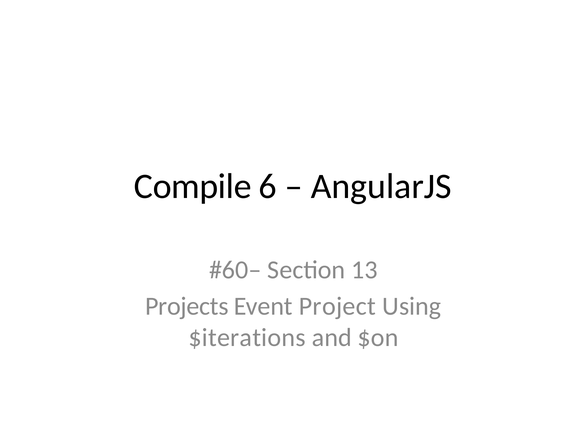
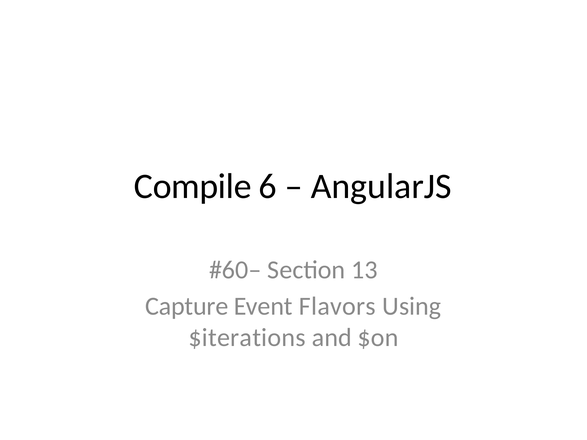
Projects: Projects -> Capture (187, 306)
Project: Project -> Flavors (337, 306)
